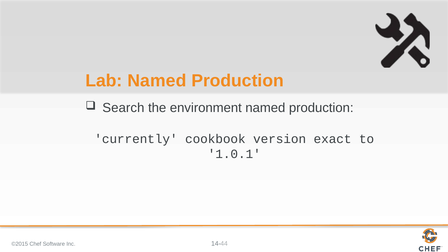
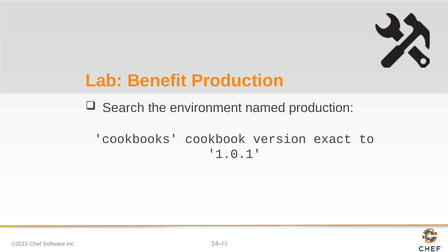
Lab Named: Named -> Benefit (157, 81)
currently: currently -> cookbooks (136, 139)
